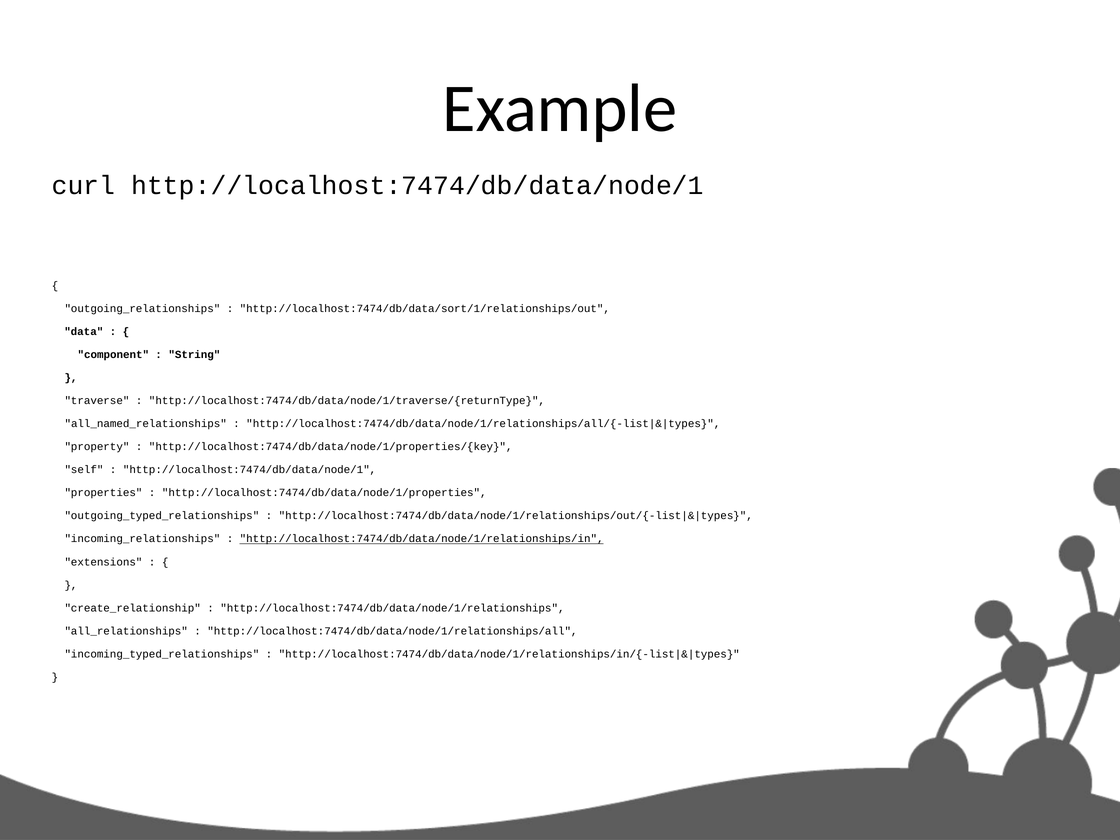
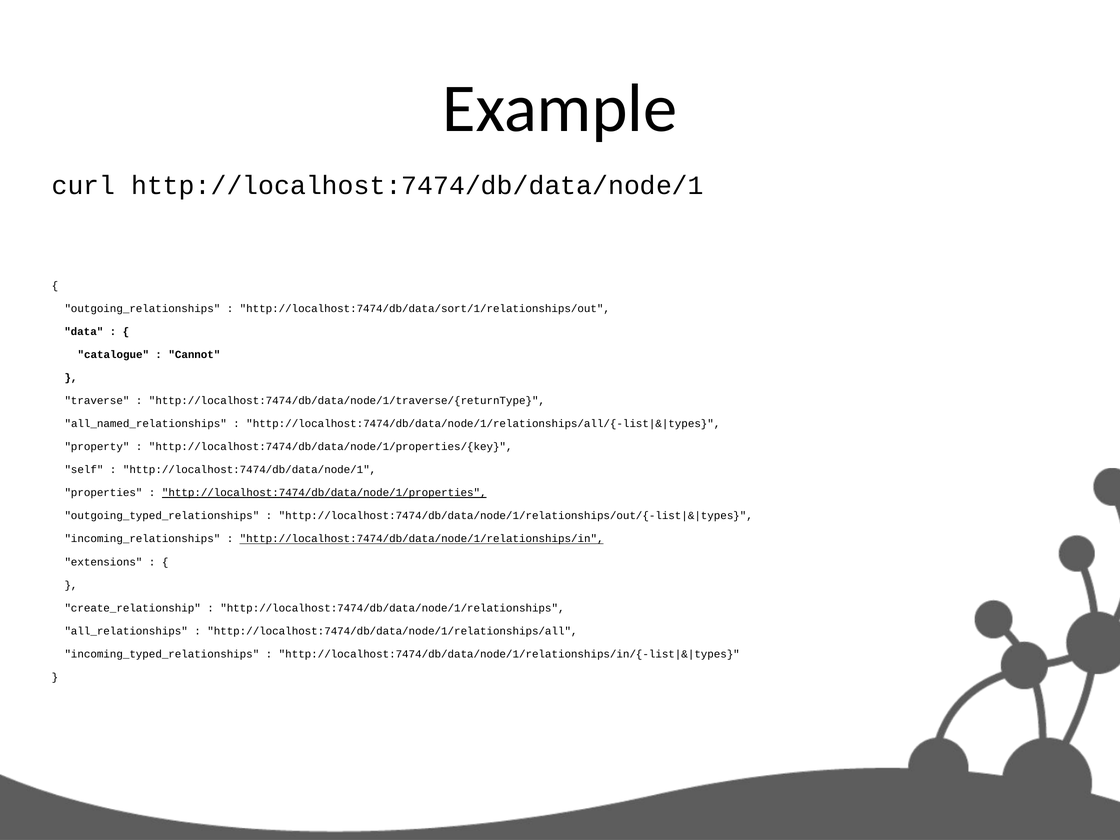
component: component -> catalogue (113, 355)
String: String -> Cannot (194, 355)
http://localhost:7474/db/data/node/1/properties underline: none -> present (324, 493)
